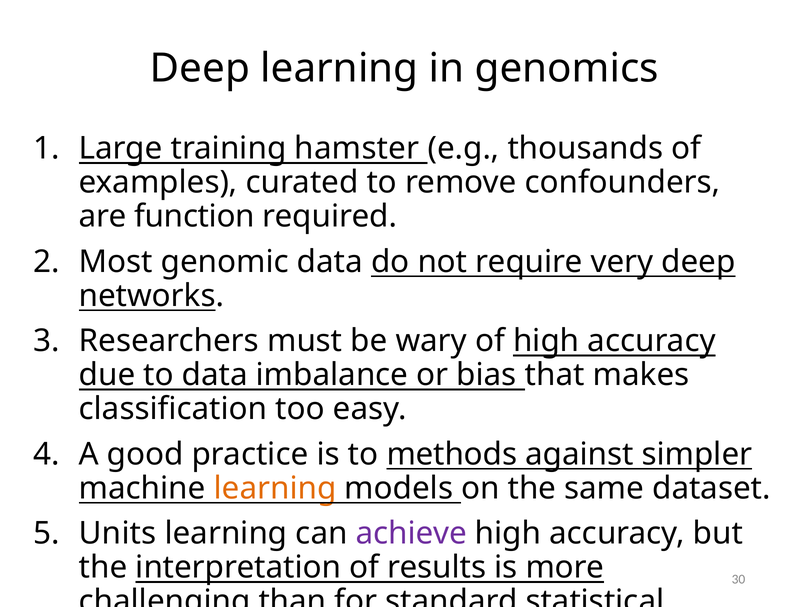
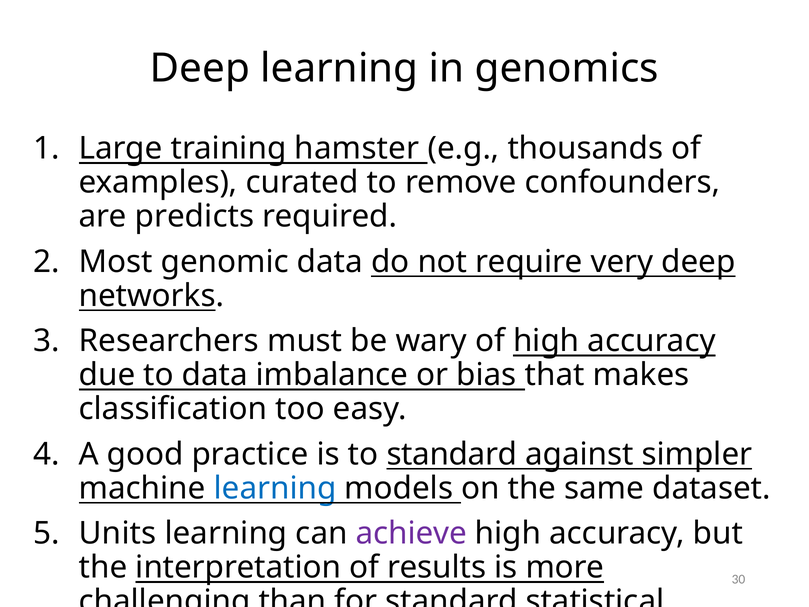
function: function -> predicts (194, 217)
to methods: methods -> standard (452, 454)
learning colour: orange -> blue (275, 488)
